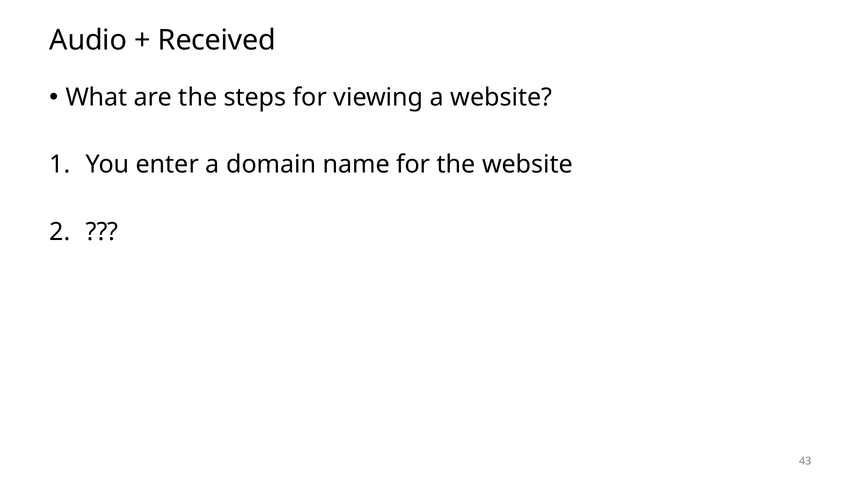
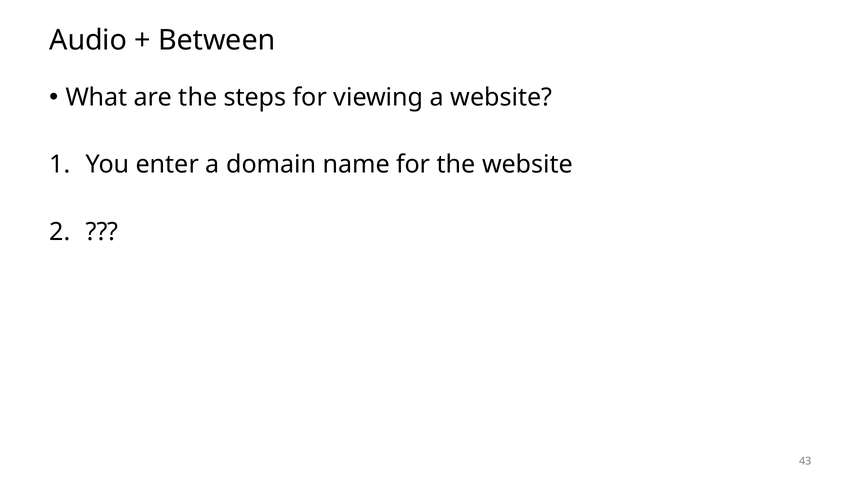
Received: Received -> Between (217, 40)
